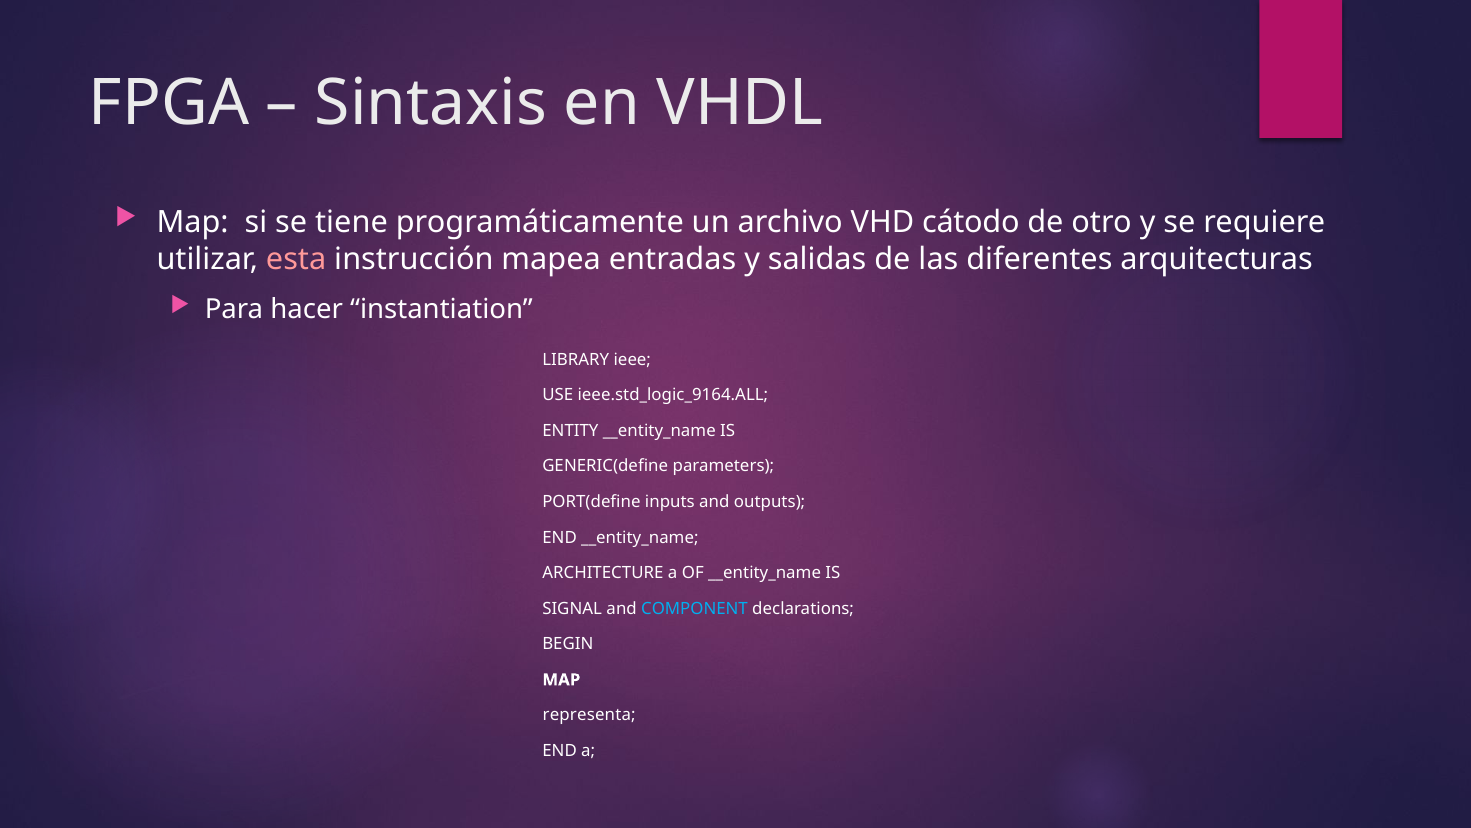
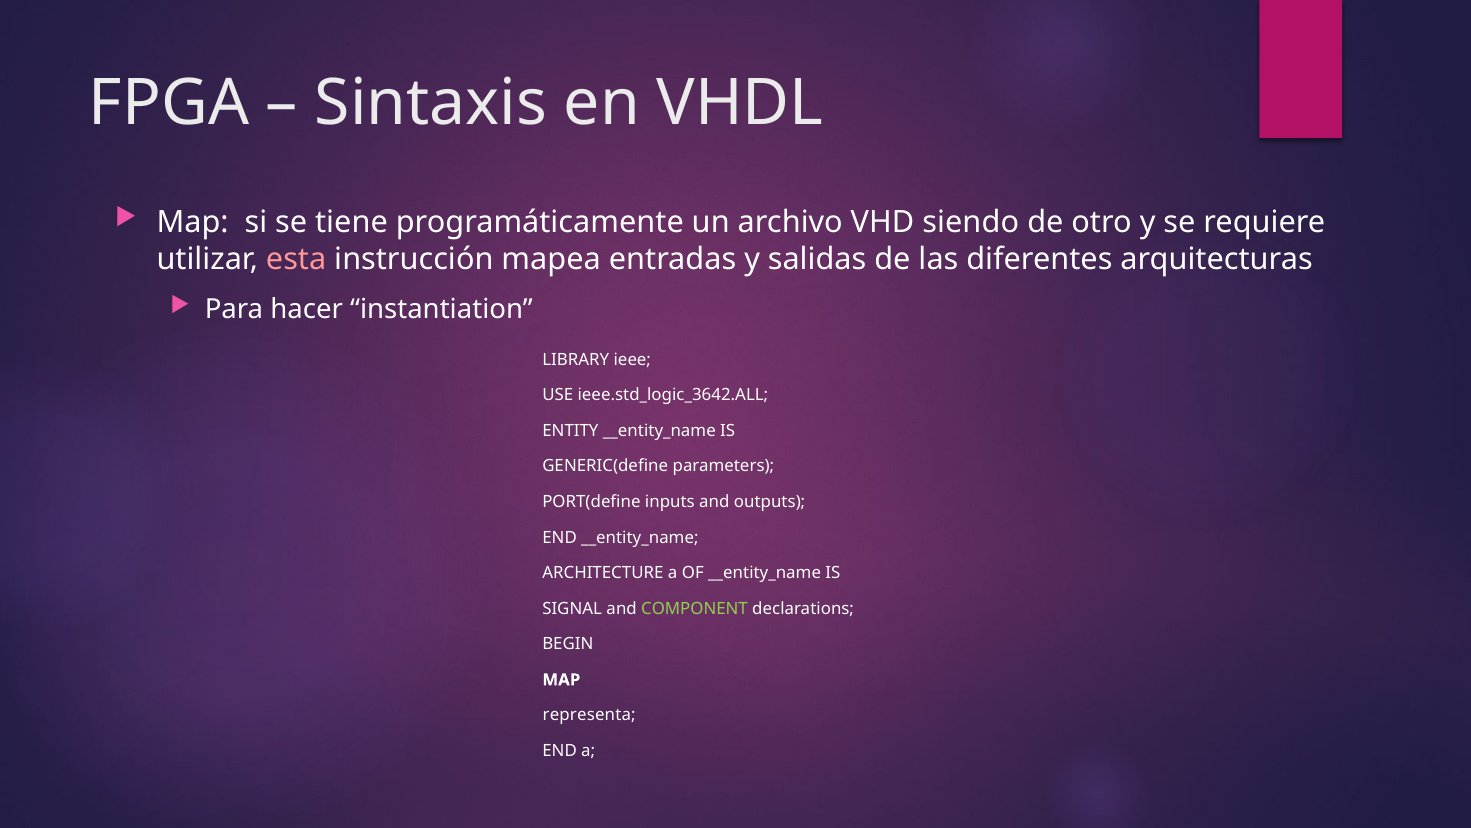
cátodo: cátodo -> siendo (971, 222)
ieee.std_logic_9164.ALL: ieee.std_logic_9164.ALL -> ieee.std_logic_3642.ALL (673, 395)
COMPONENT colour: light blue -> light green (695, 608)
